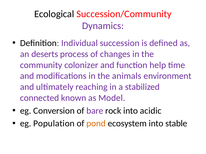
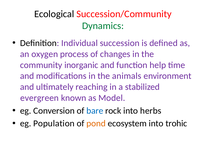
Dynamics colour: purple -> green (103, 26)
deserts: deserts -> oxygen (45, 54)
colonizer: colonizer -> inorganic (81, 65)
connected: connected -> evergreen (40, 98)
bare colour: purple -> blue (95, 111)
acidic: acidic -> herbs (151, 111)
stable: stable -> trohic (176, 124)
